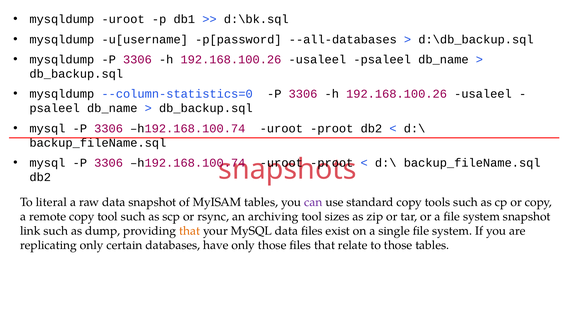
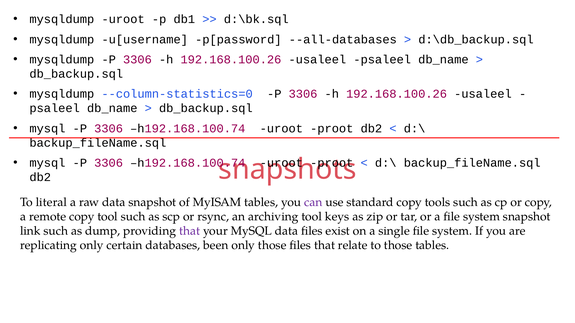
sizes: sizes -> keys (337, 217)
that colour: orange -> purple (190, 231)
have: have -> been (216, 246)
